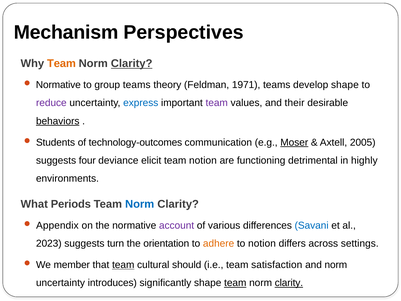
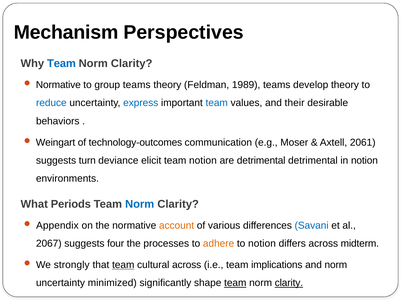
Team colour: orange -> blue (61, 64)
Clarity underline: present -> none (132, 64)
1971: 1971 -> 1989 (246, 85)
develop shape: shape -> theory (345, 85)
reduce colour: purple -> blue (51, 103)
team colour: purple -> blue (217, 103)
behaviors underline: present -> none (58, 121)
Students: Students -> Weingart (56, 142)
Moser underline: present -> none (294, 142)
2005: 2005 -> 2061 (363, 142)
four: four -> turn (87, 160)
are functioning: functioning -> detrimental (261, 160)
in highly: highly -> notion (364, 160)
account colour: purple -> orange (177, 225)
2023: 2023 -> 2067 (49, 243)
turn: turn -> four (116, 243)
orientation: orientation -> processes (166, 243)
settings: settings -> midterm (360, 243)
member: member -> strongly (72, 265)
cultural should: should -> across (187, 265)
satisfaction: satisfaction -> implications (277, 265)
introduces: introduces -> minimized (112, 283)
